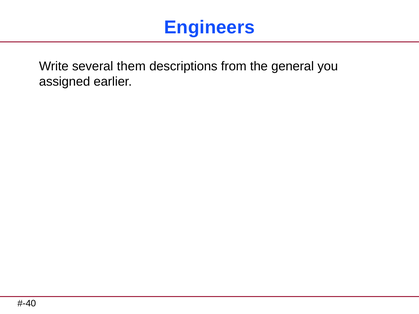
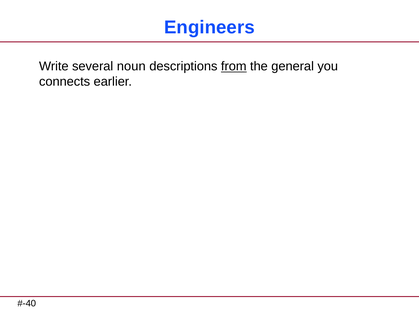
them: them -> noun (131, 66)
from underline: none -> present (234, 66)
assigned: assigned -> connects (65, 82)
